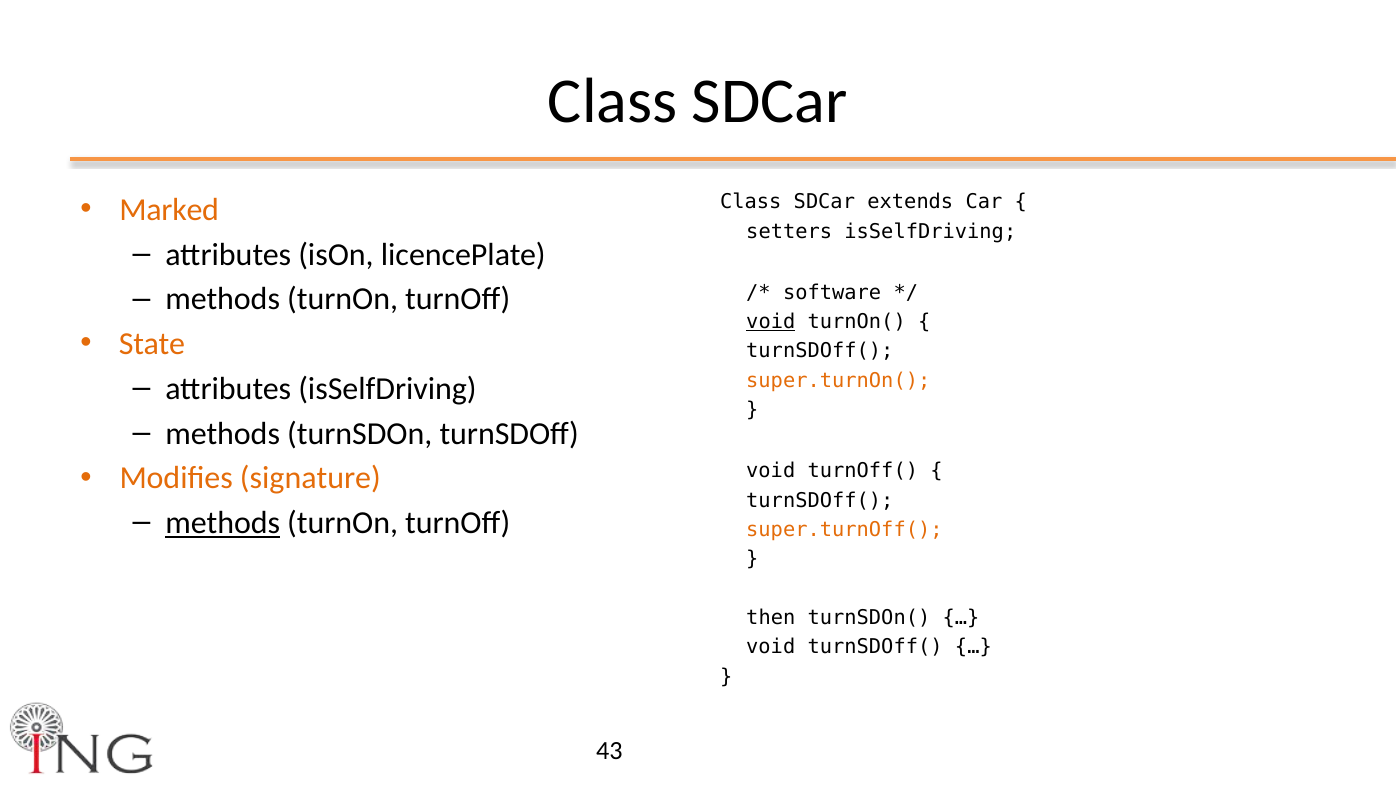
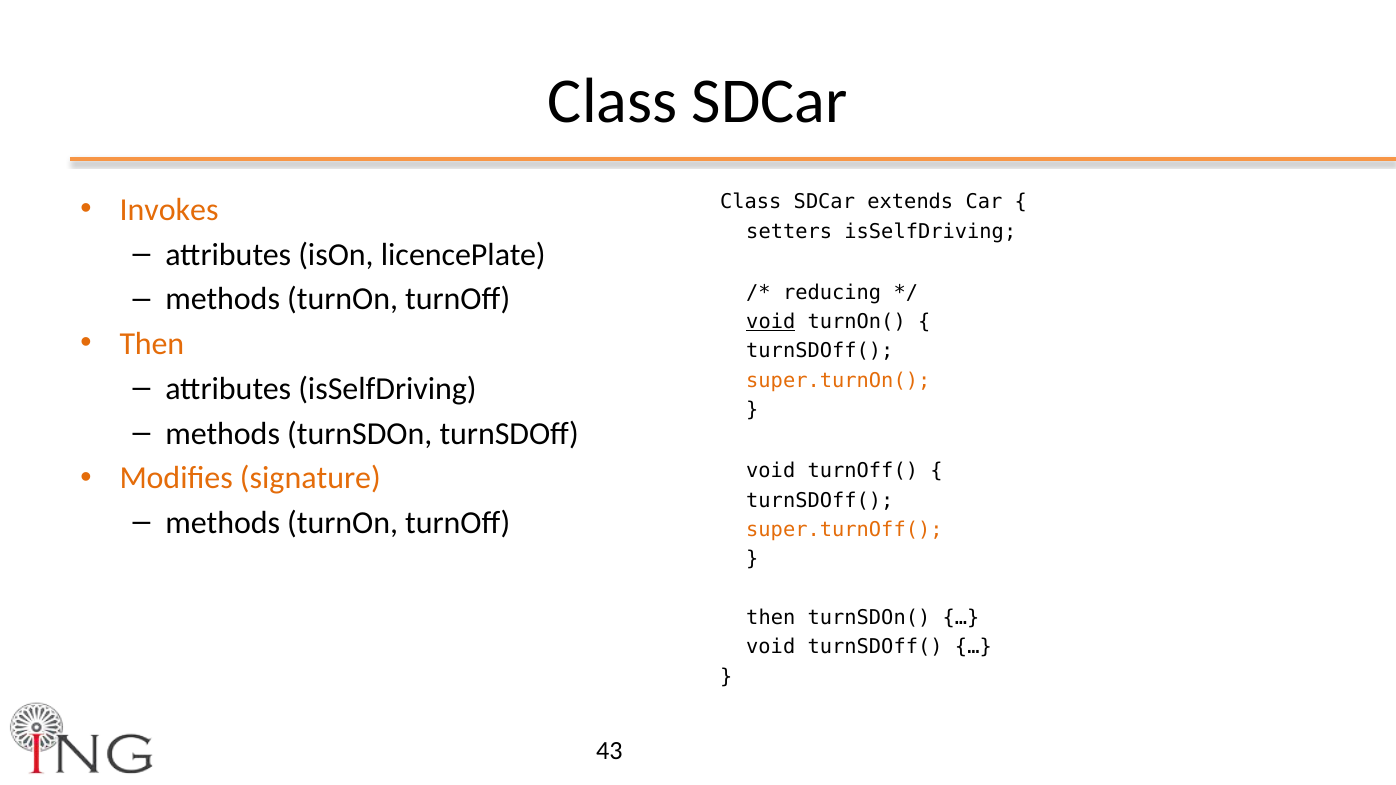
Marked: Marked -> Invokes (169, 210)
software: software -> reducing (832, 293)
State: State -> Then (152, 344)
methods underline: present -> none (223, 523)
